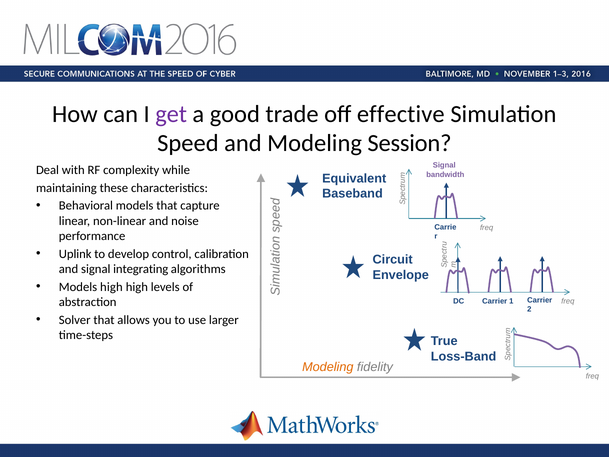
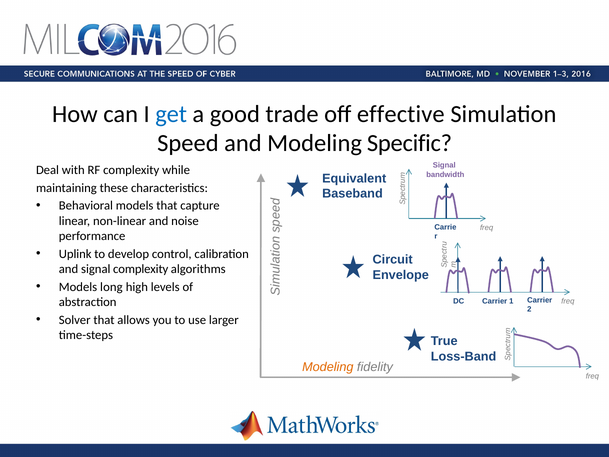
get colour: purple -> blue (171, 114)
Session: Session -> Specific (410, 143)
signal integrating: integrating -> complexity (141, 269)
Models high: high -> long (111, 287)
